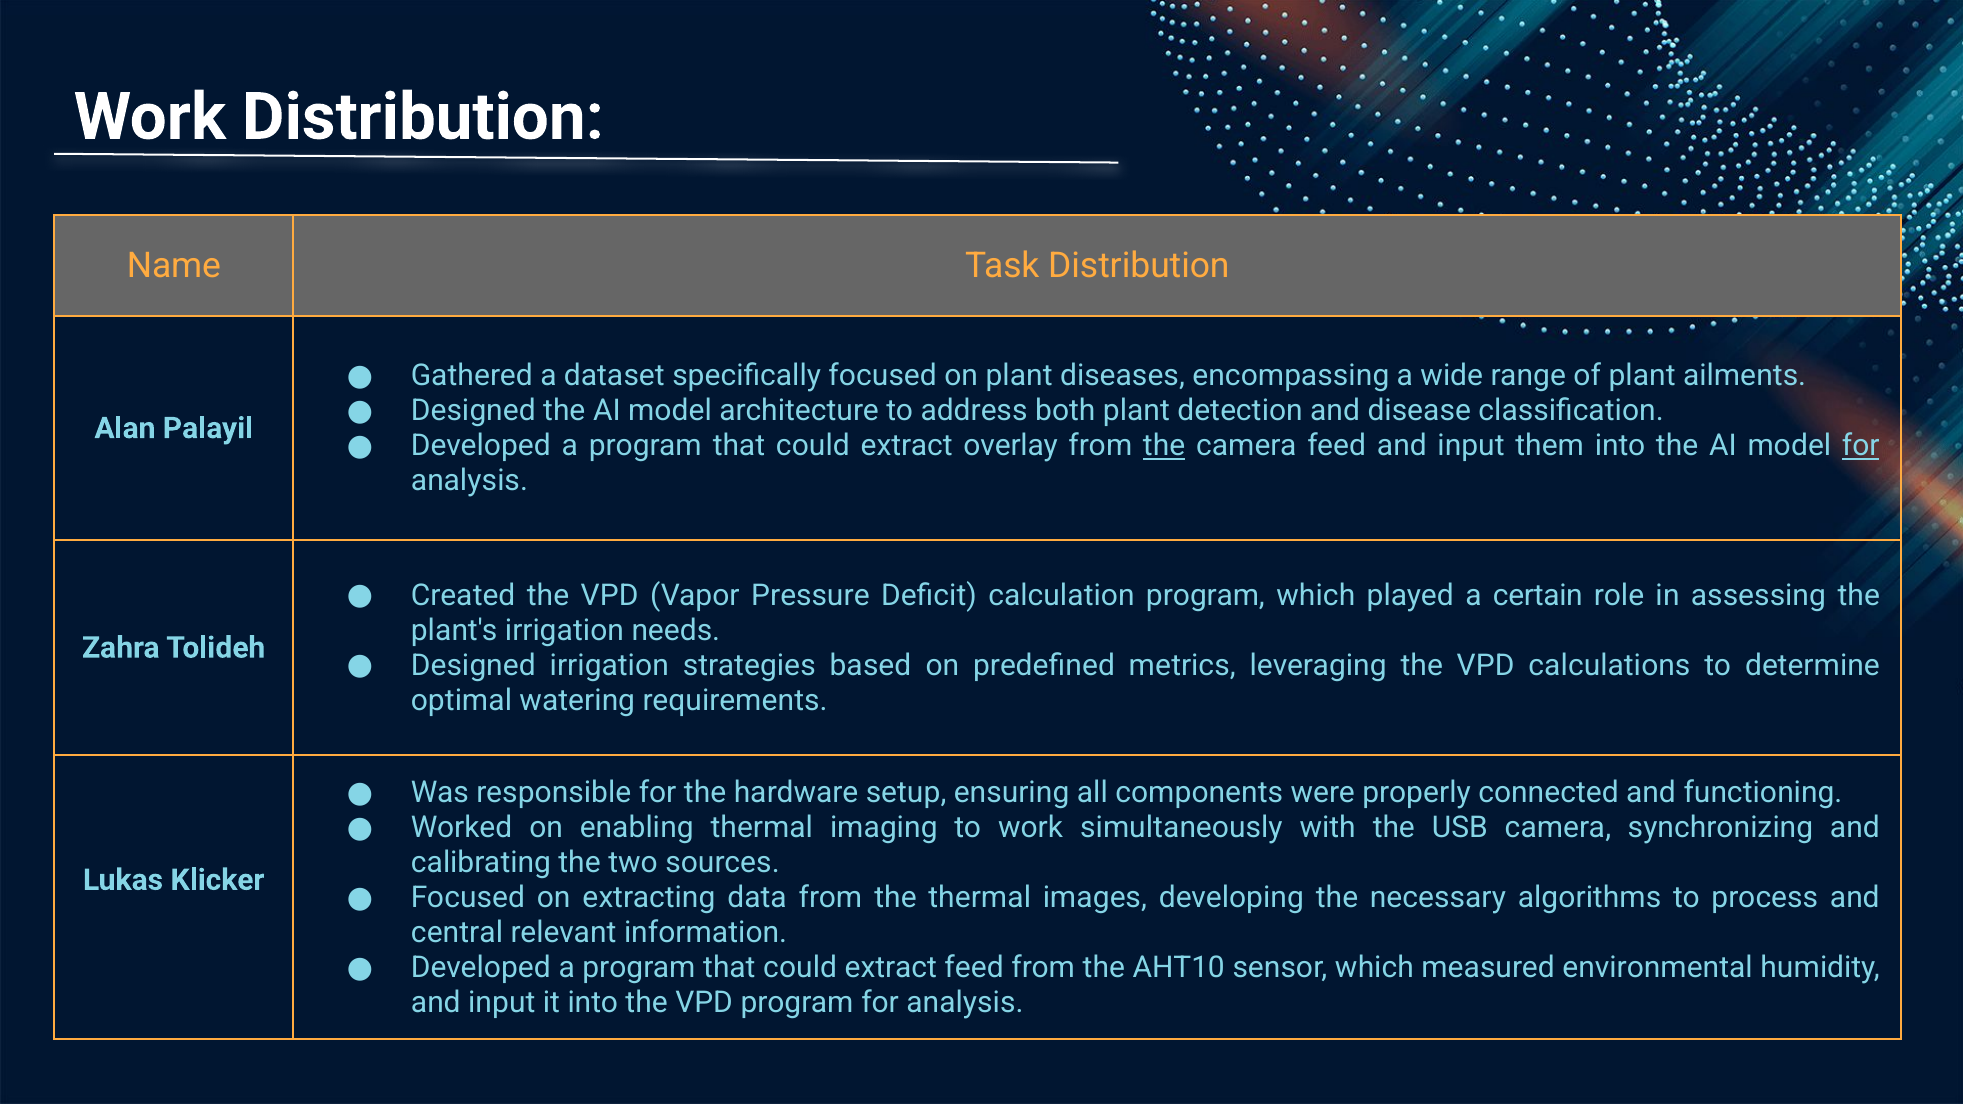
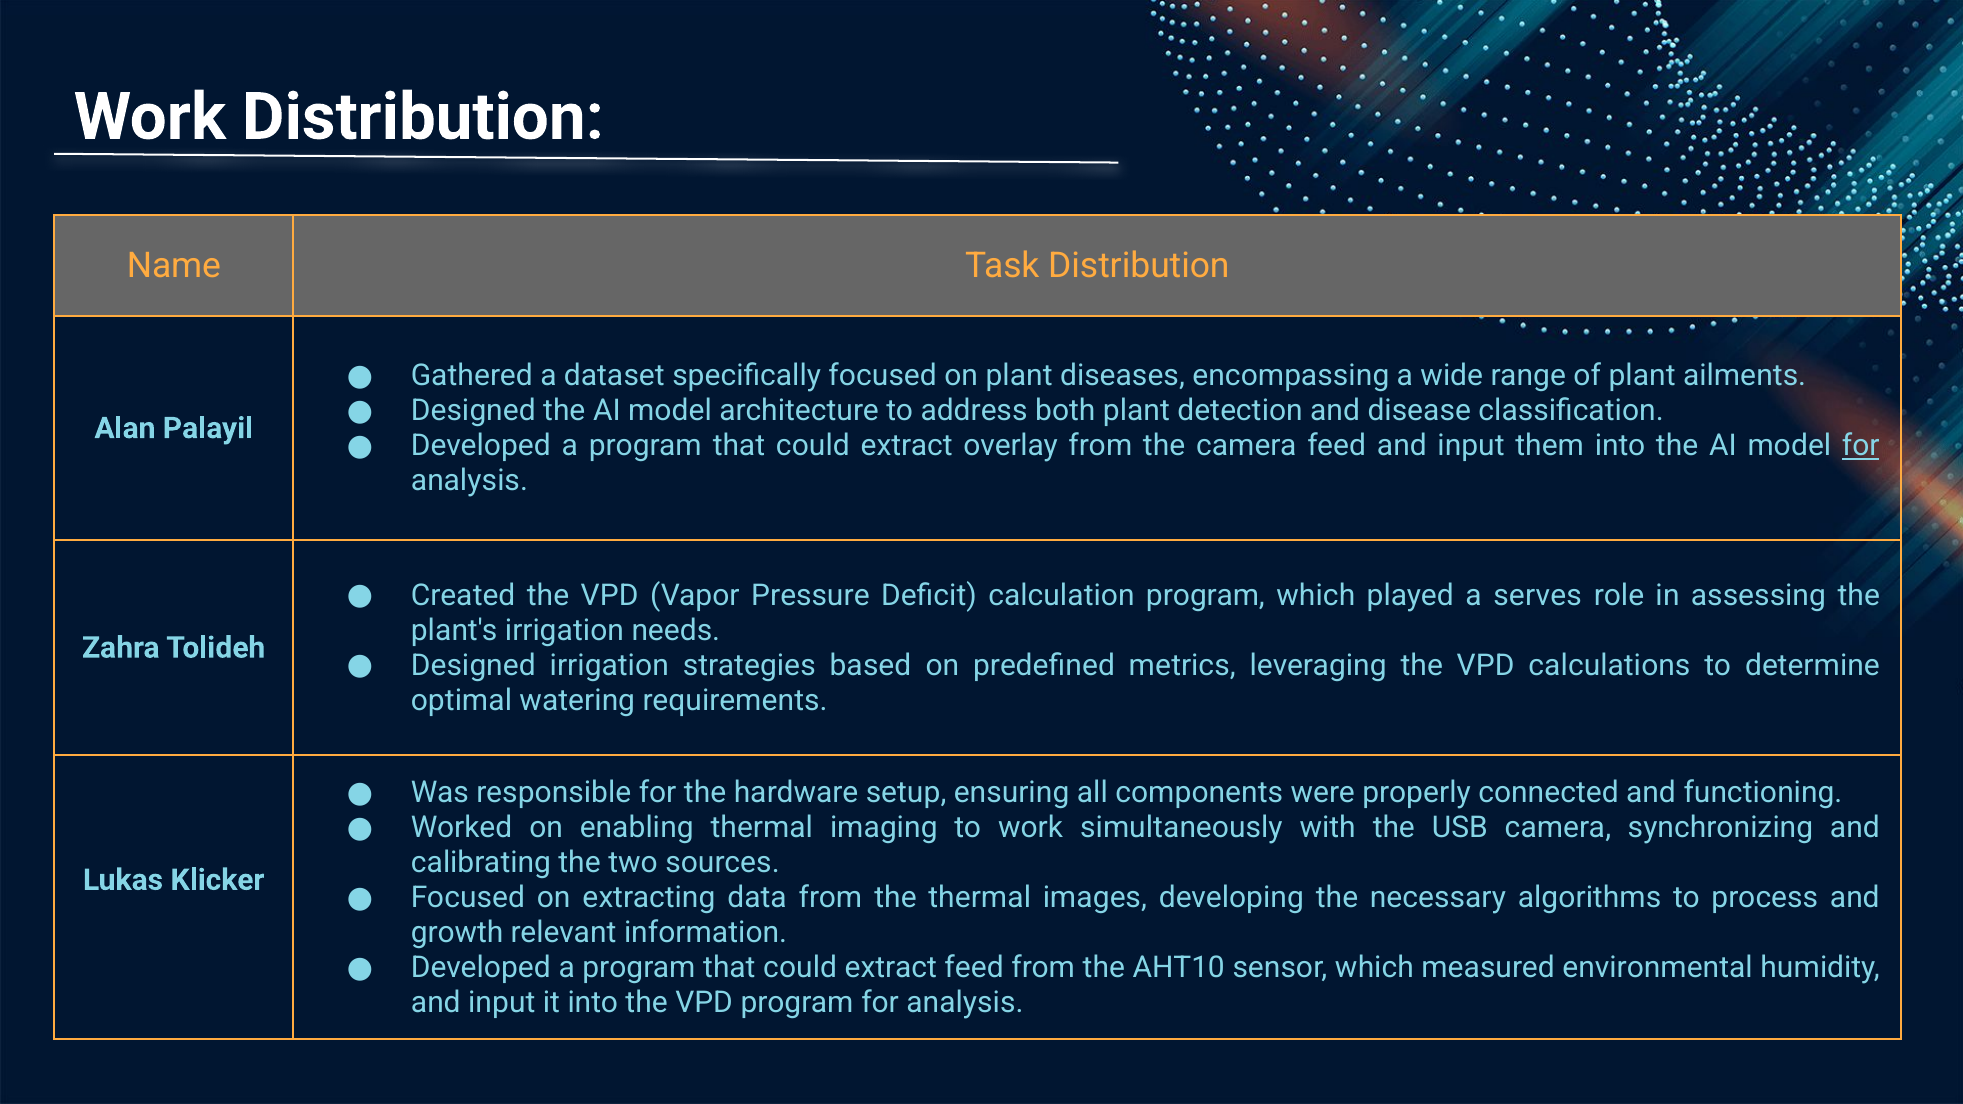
the underline: present -> none (1164, 446)
certain: certain -> serves (1538, 595)
central: central -> growth (457, 933)
